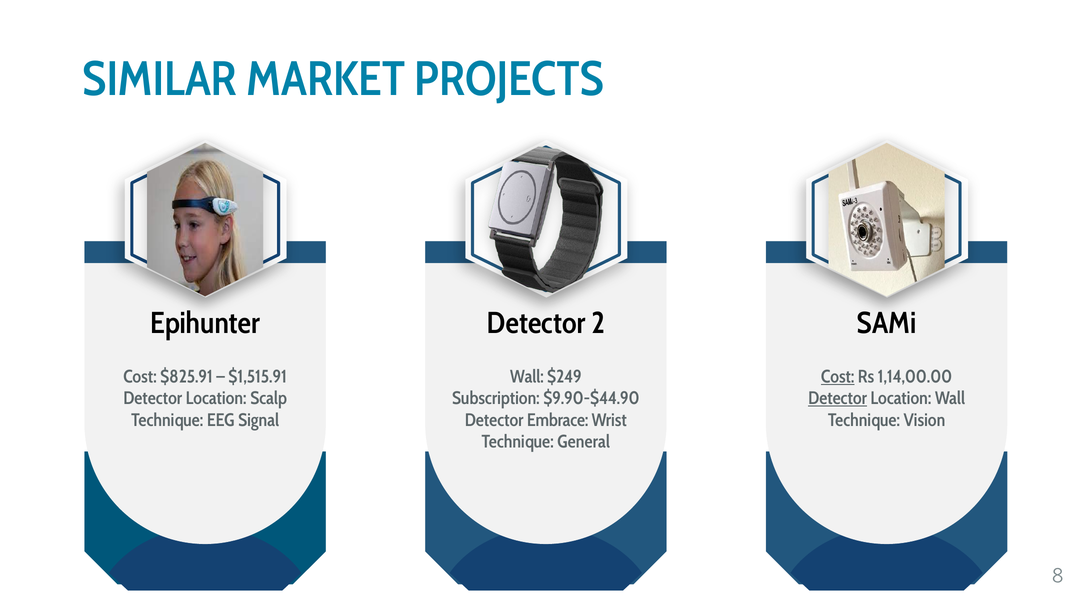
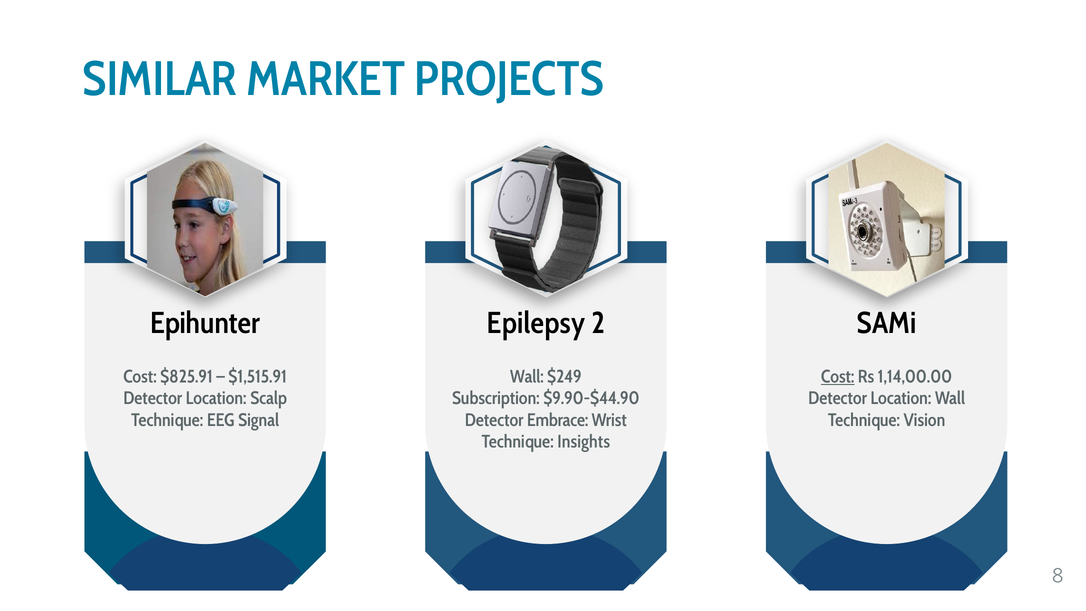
Detector: Detector -> Epilepsy (536, 323)
Detector underline: present -> none (838, 398)
General: General -> Insights (584, 442)
